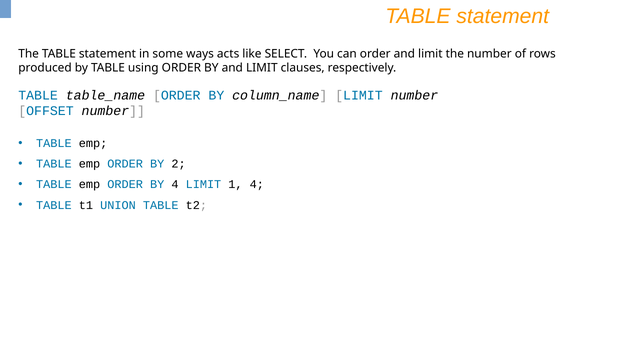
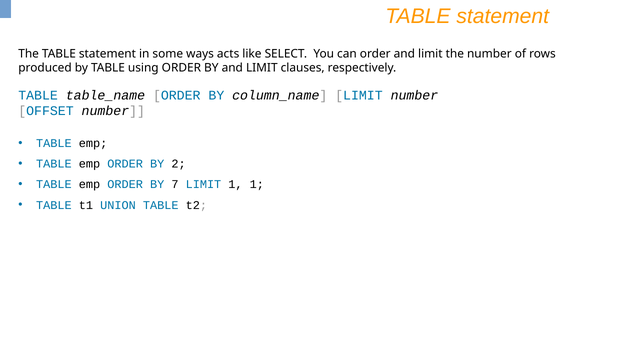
BY 4: 4 -> 7 (175, 185)
1 4: 4 -> 1 (257, 185)
